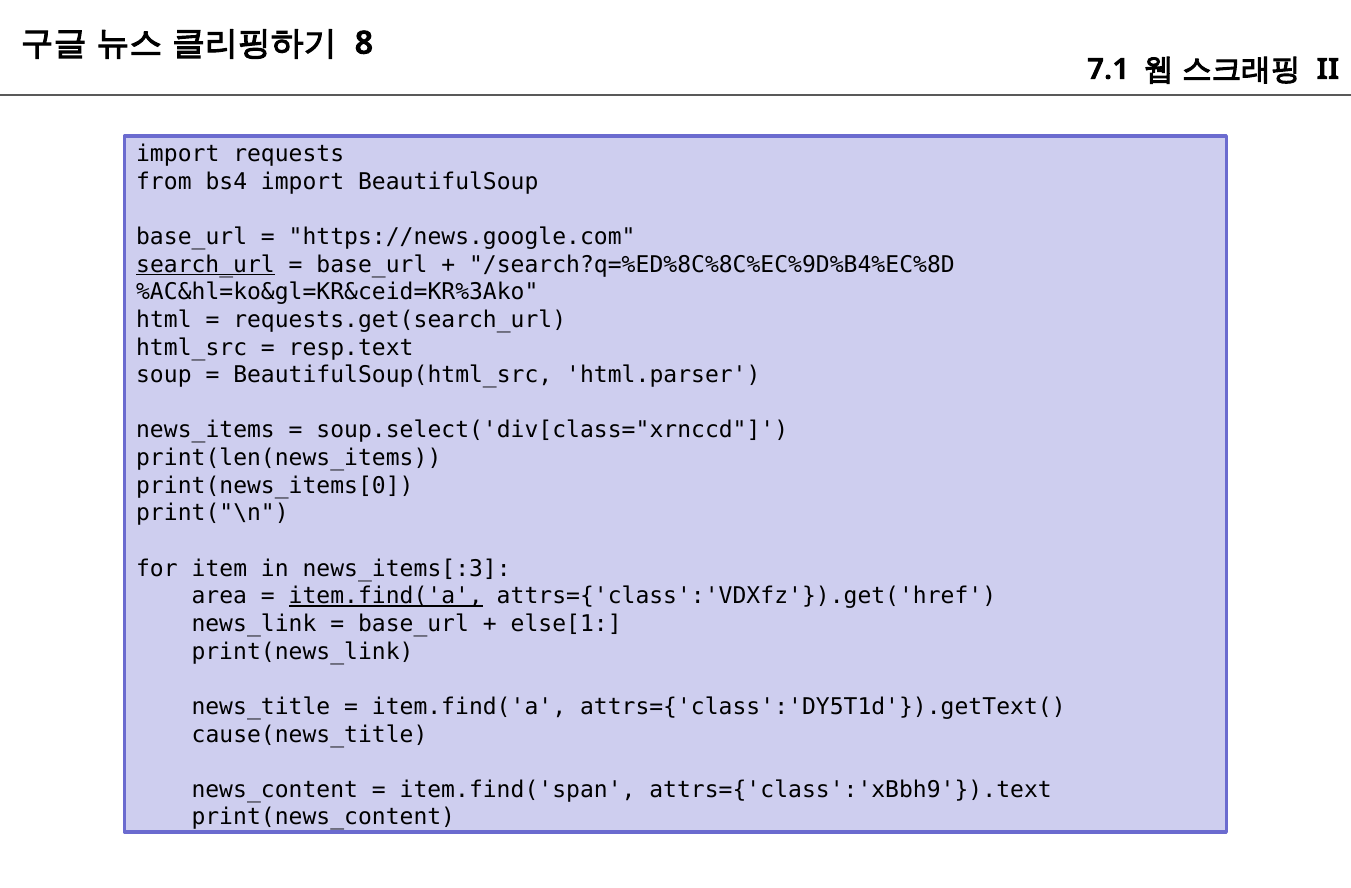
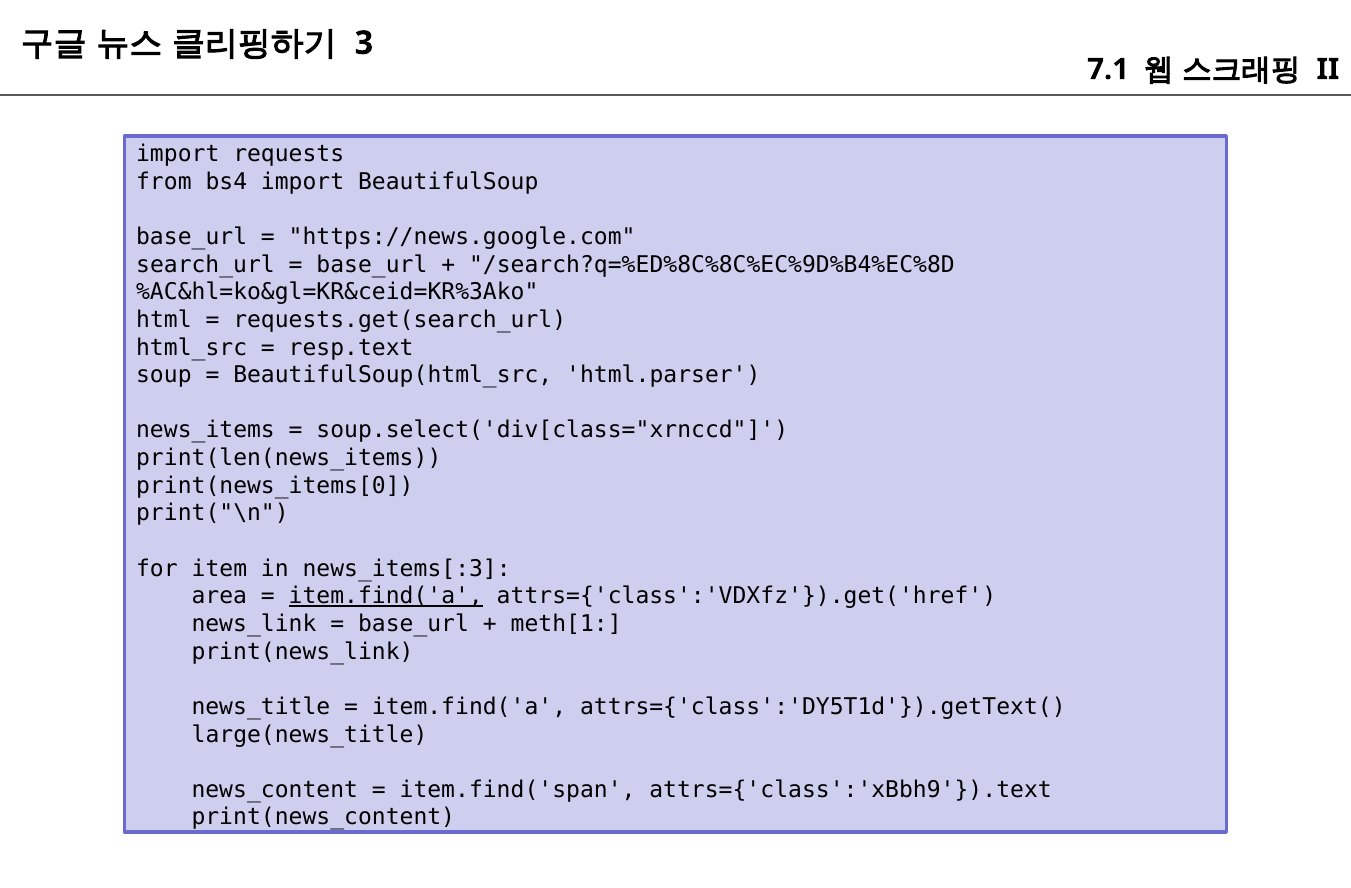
8: 8 -> 3 (364, 43)
search_url underline: present -> none (205, 264)
else[1: else[1 -> meth[1 (566, 623)
cause(news_title: cause(news_title -> large(news_title (310, 734)
